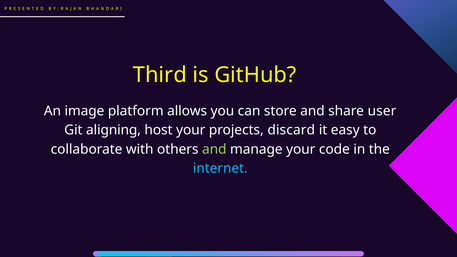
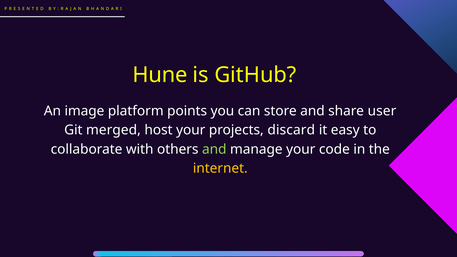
Third: Third -> Hune (160, 75)
allows: allows -> points (187, 111)
aligning: aligning -> merged (113, 130)
internet colour: light blue -> yellow (220, 168)
